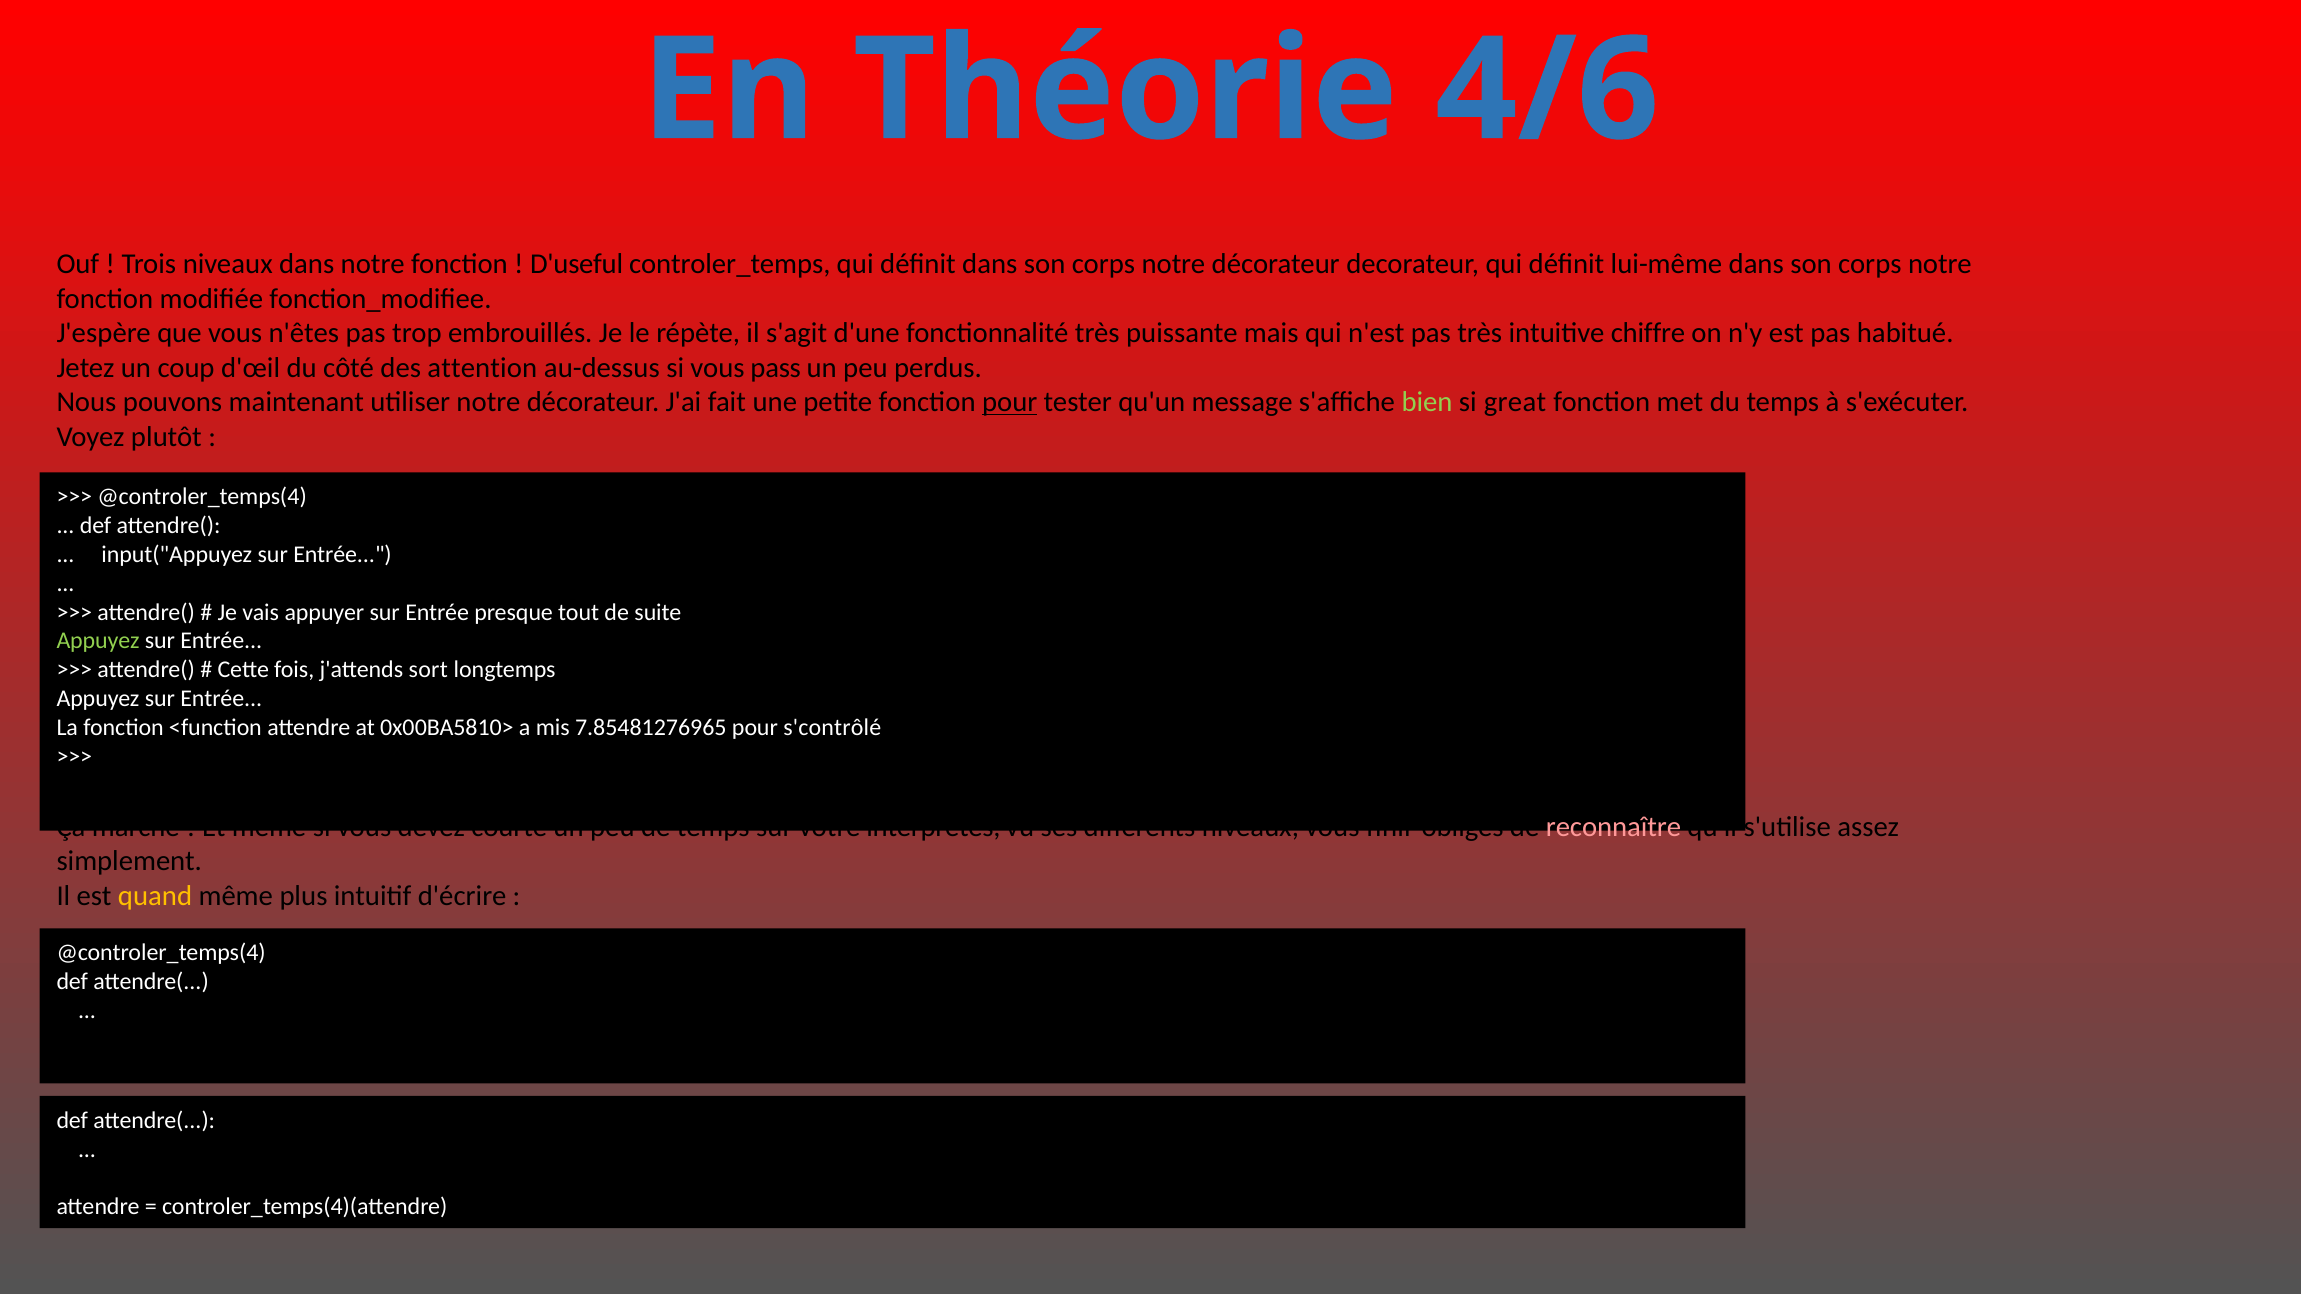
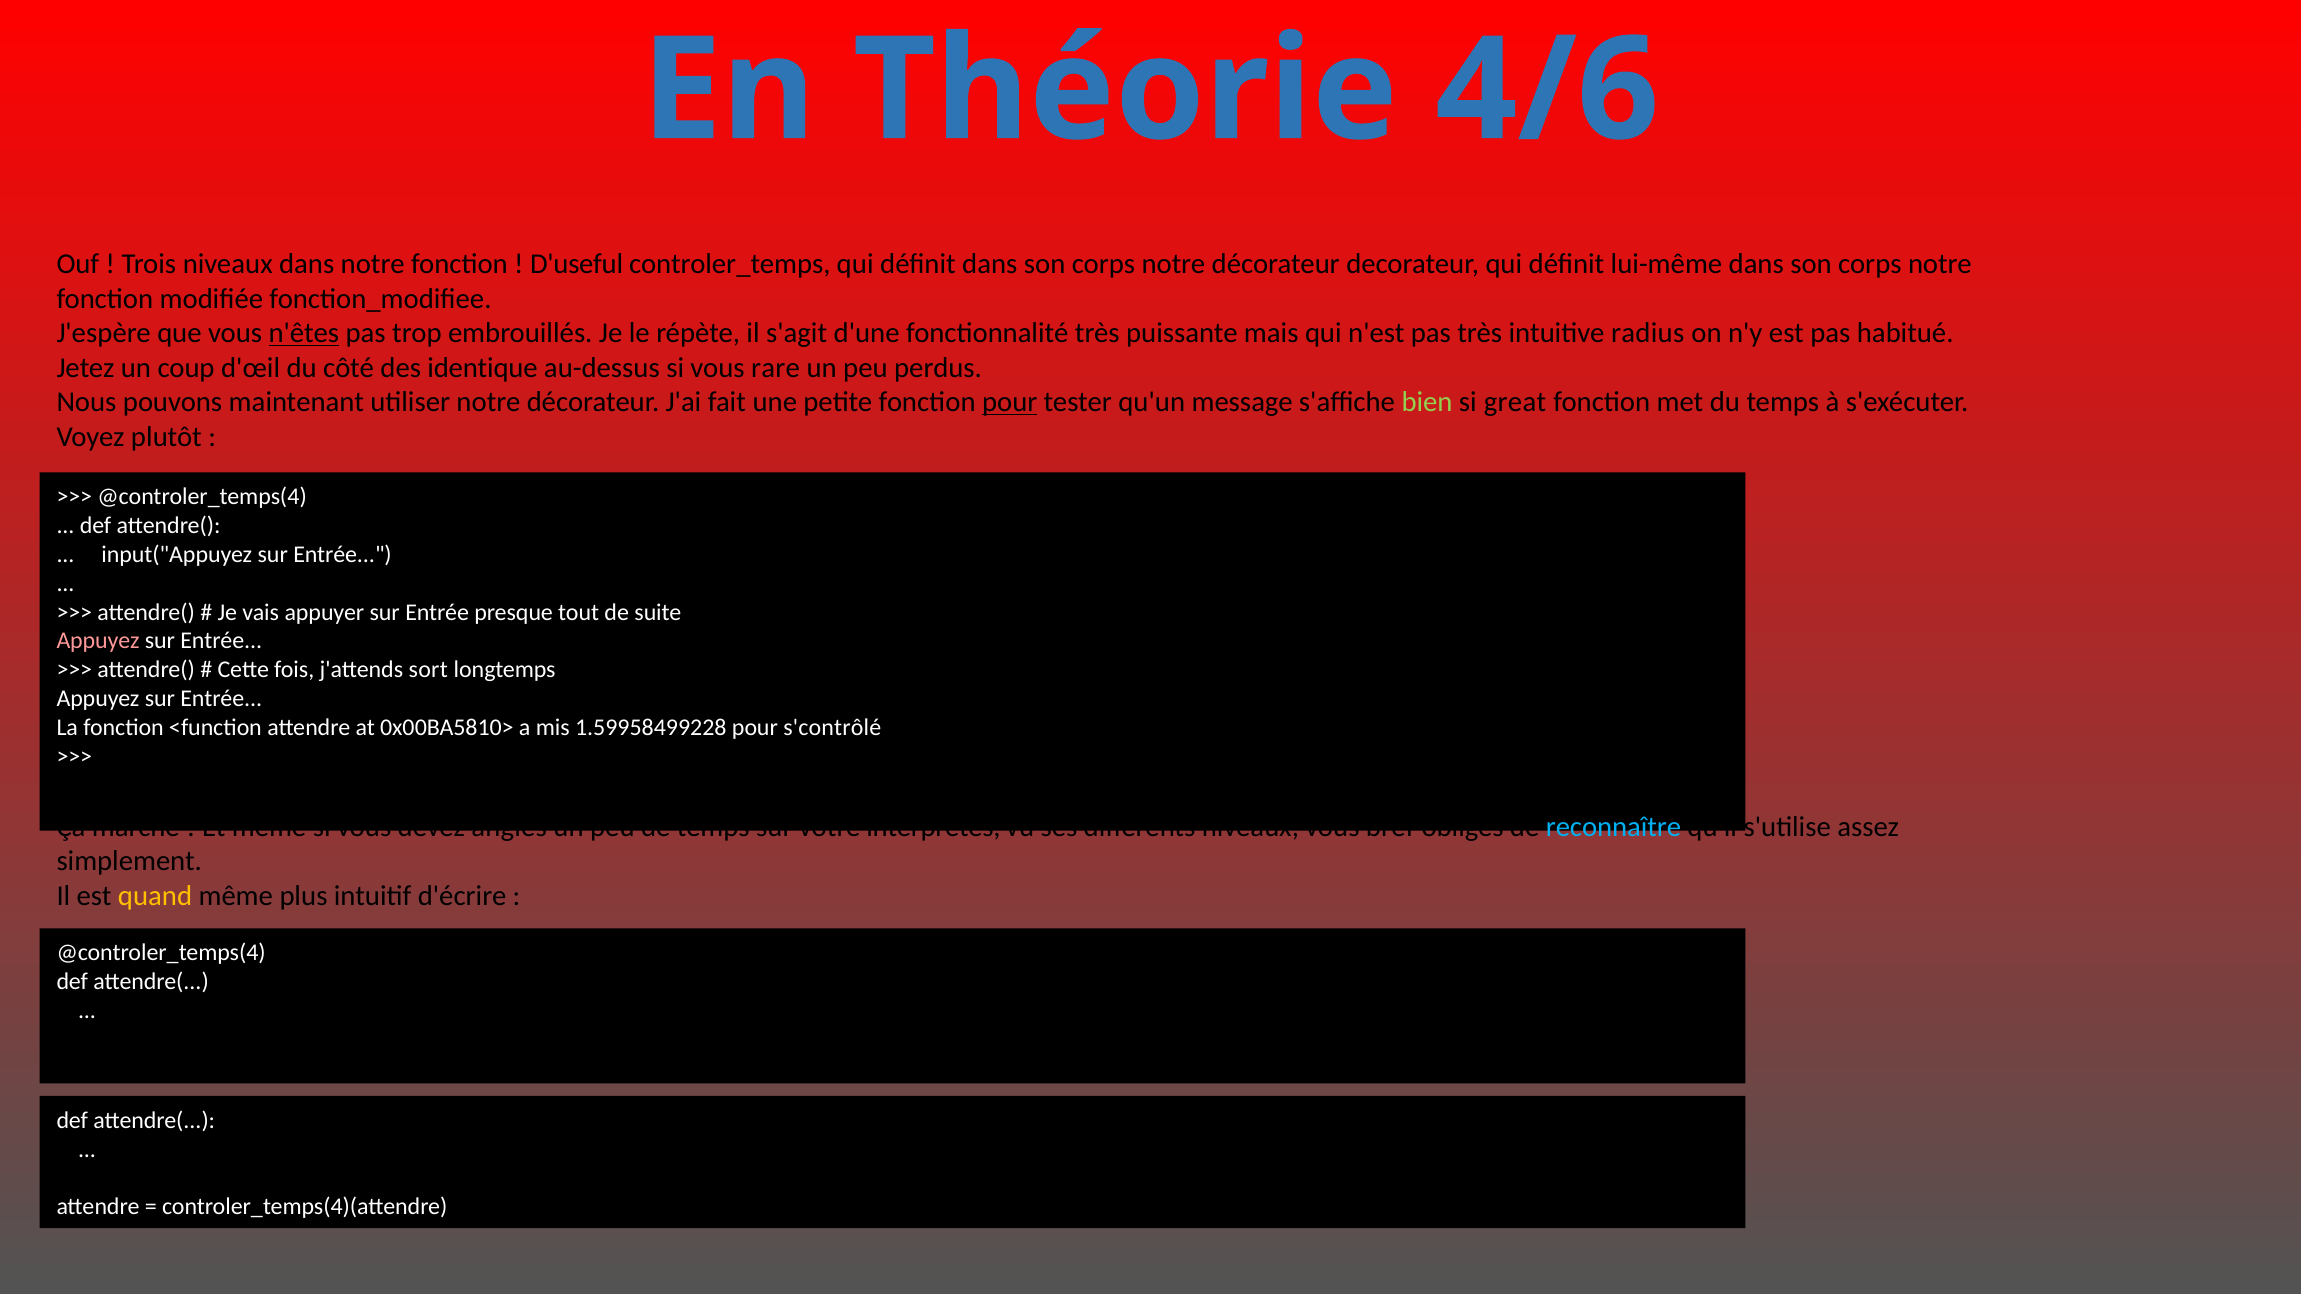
n'êtes underline: none -> present (304, 333)
chiffre: chiffre -> radius (1648, 333)
attention: attention -> identique (483, 368)
pass: pass -> rare (775, 368)
Appuyez colour: light green -> pink (98, 641)
7.85481276965: 7.85481276965 -> 1.59958499228 (651, 727)
courte: courte -> angles (509, 827)
finir: finir -> bref (1390, 827)
reconnaître colour: pink -> light blue (1613, 827)
